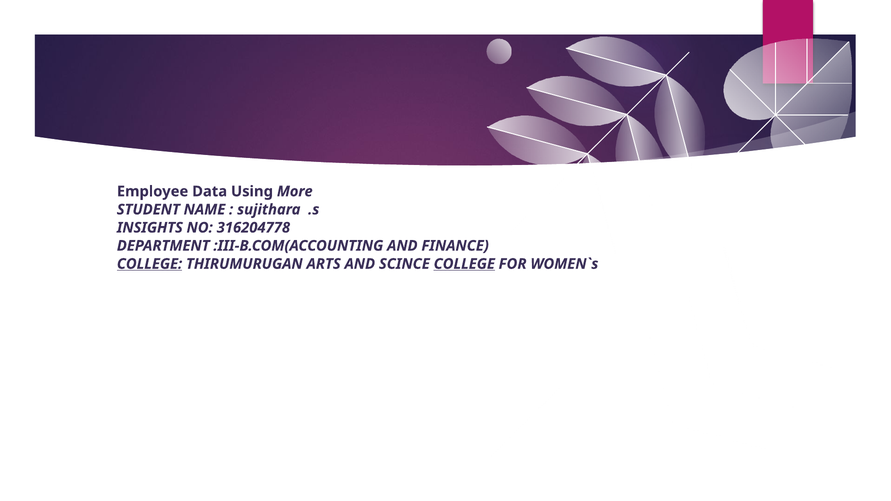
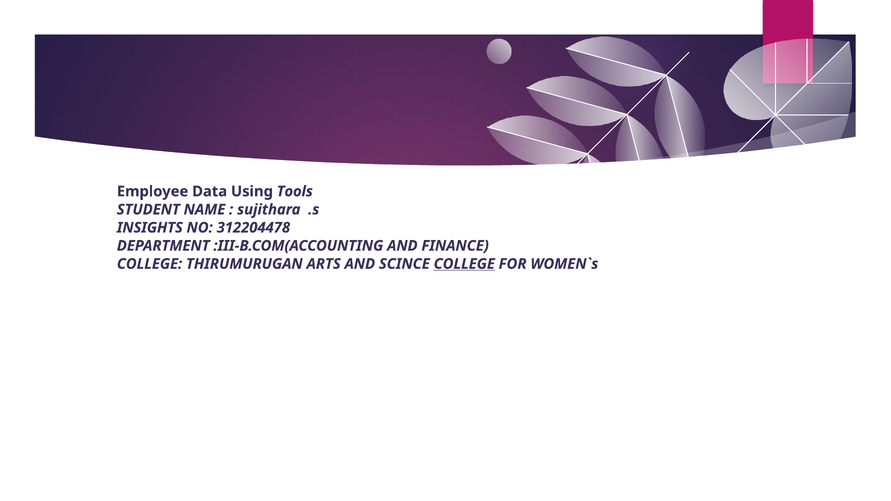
More: More -> Tools (295, 191)
316204778: 316204778 -> 312204478 (253, 228)
COLLEGE underline: present -> none (150, 264)
